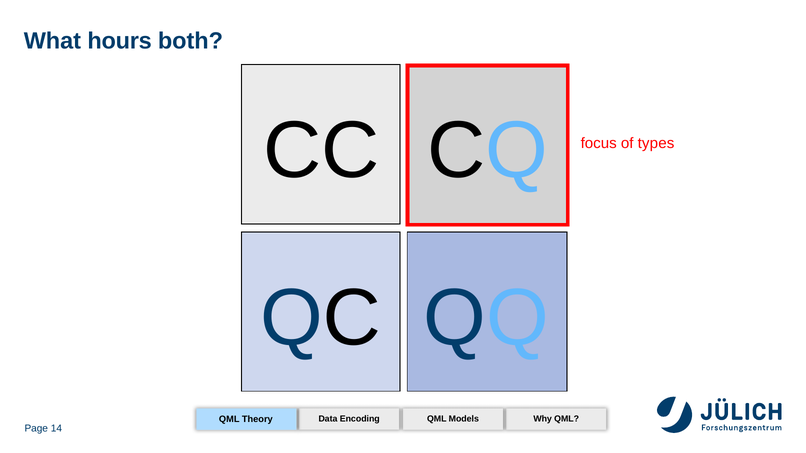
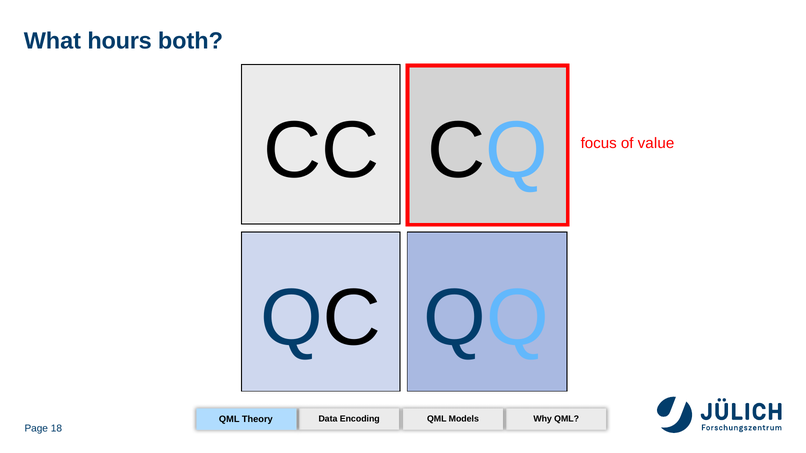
types: types -> value (656, 144)
14: 14 -> 18 (56, 429)
